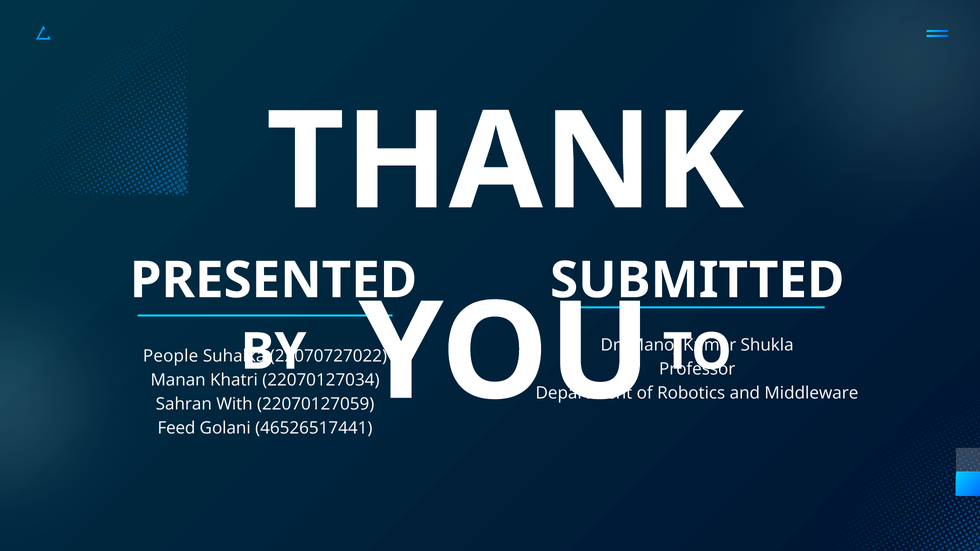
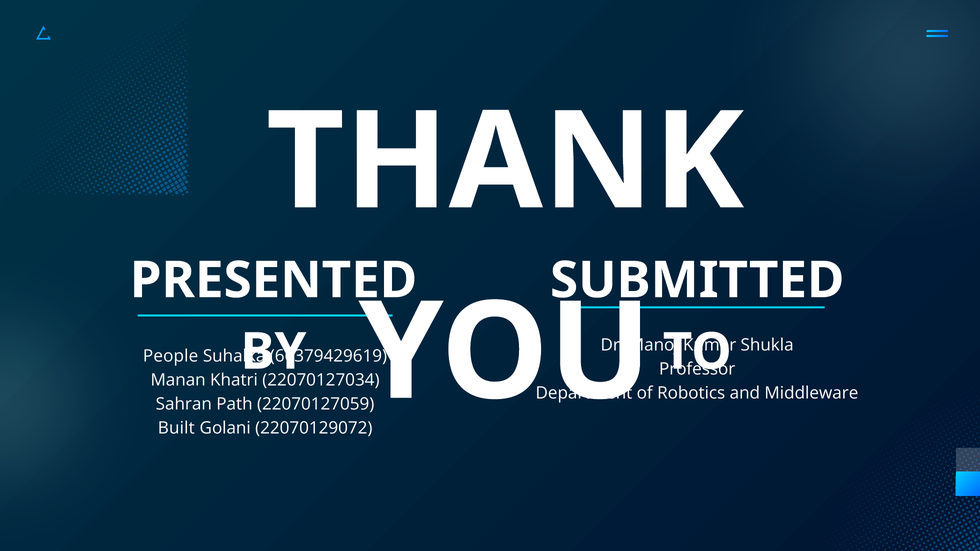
22070727022: 22070727022 -> 66379429619 (328, 357)
With: With -> Path (234, 404)
Feed: Feed -> Built (176, 428)
46526517441: 46526517441 -> 22070129072 (314, 428)
